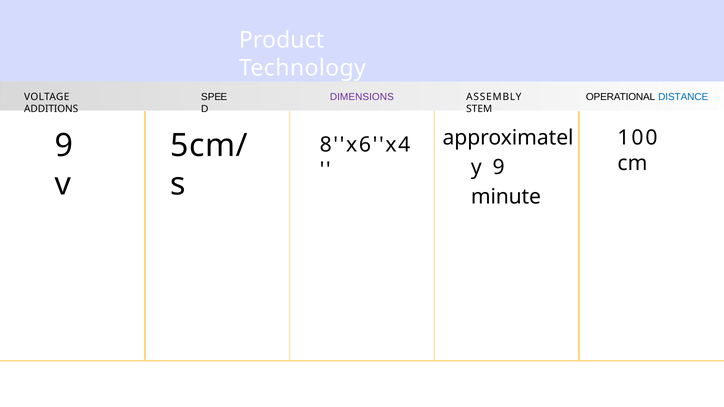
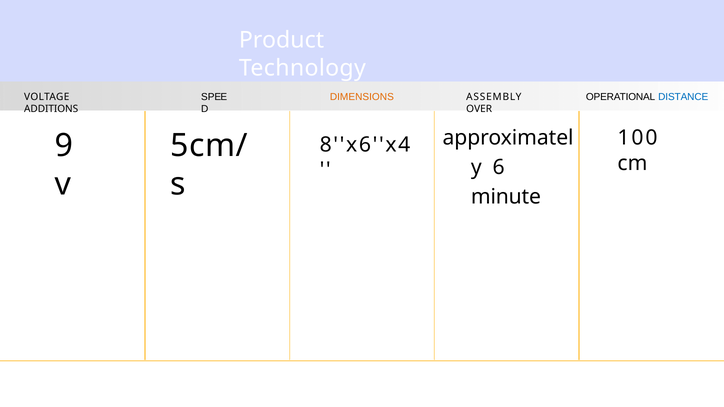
DIMENSIONS colour: purple -> orange (362, 97)
STEM: STEM -> OVER (479, 109)
9: 9 -> 6 (499, 167)
